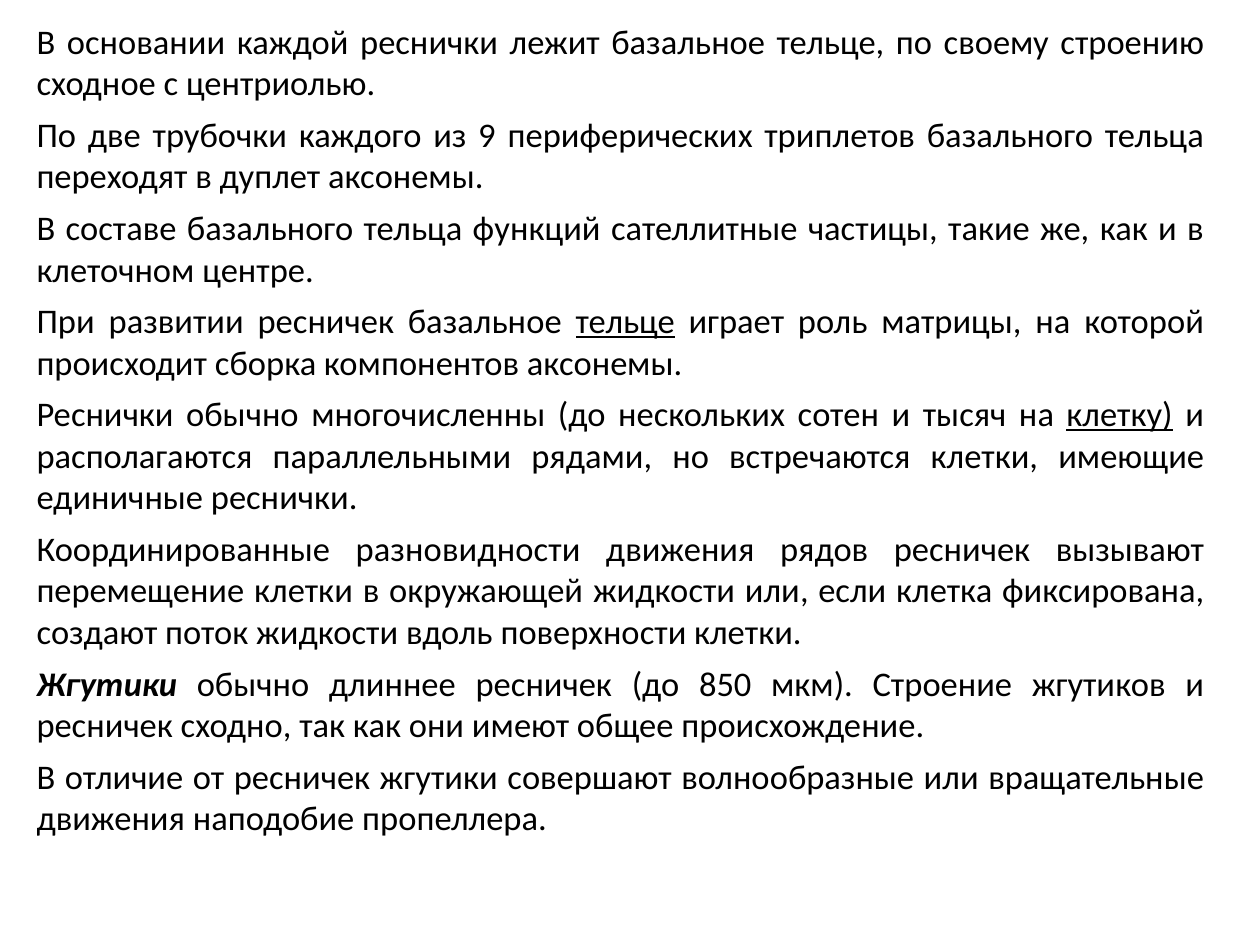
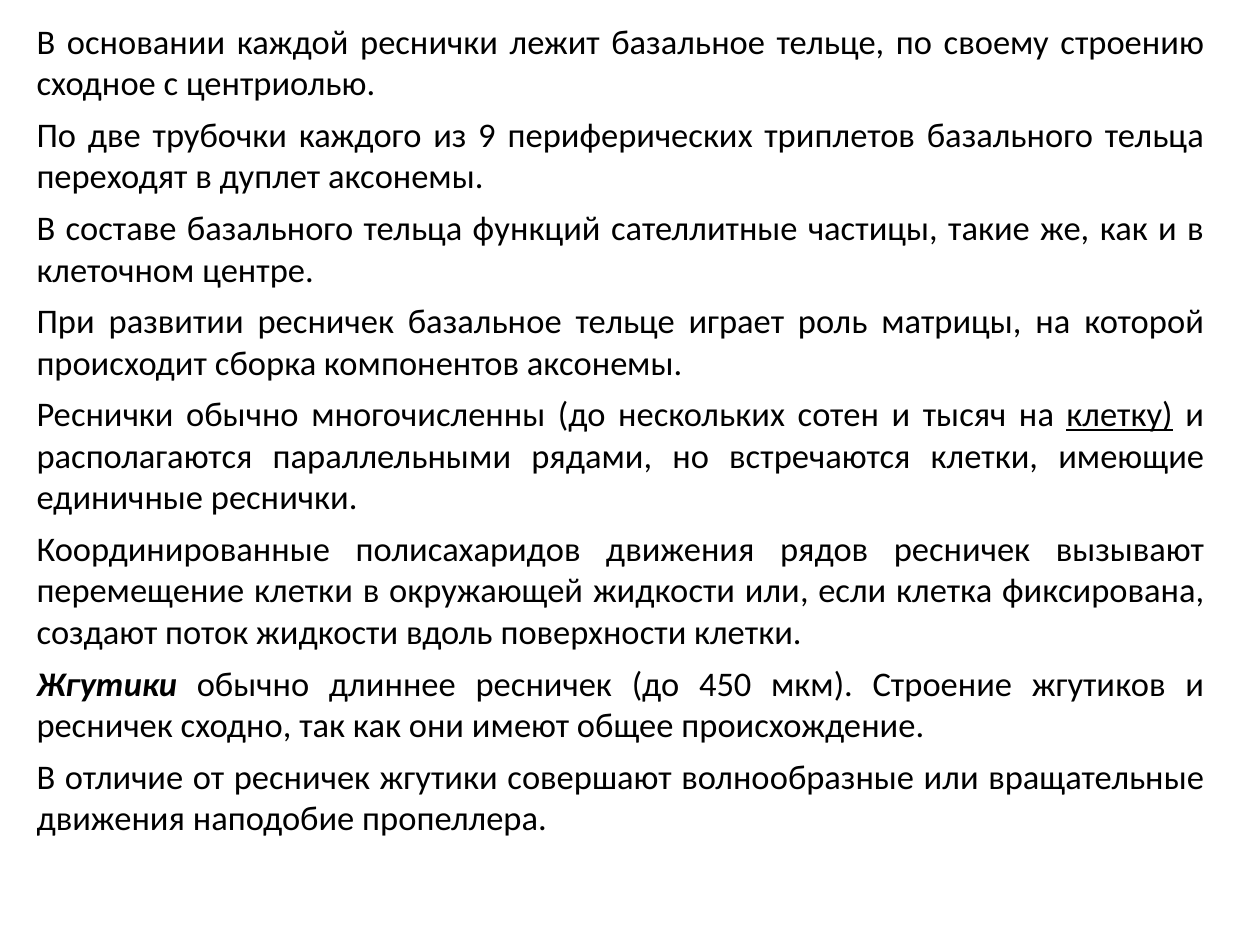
тельце underline: present -> none (625, 322)
разновидности: разновидности -> полисахаридов (468, 550)
850: 850 -> 450 (725, 684)
